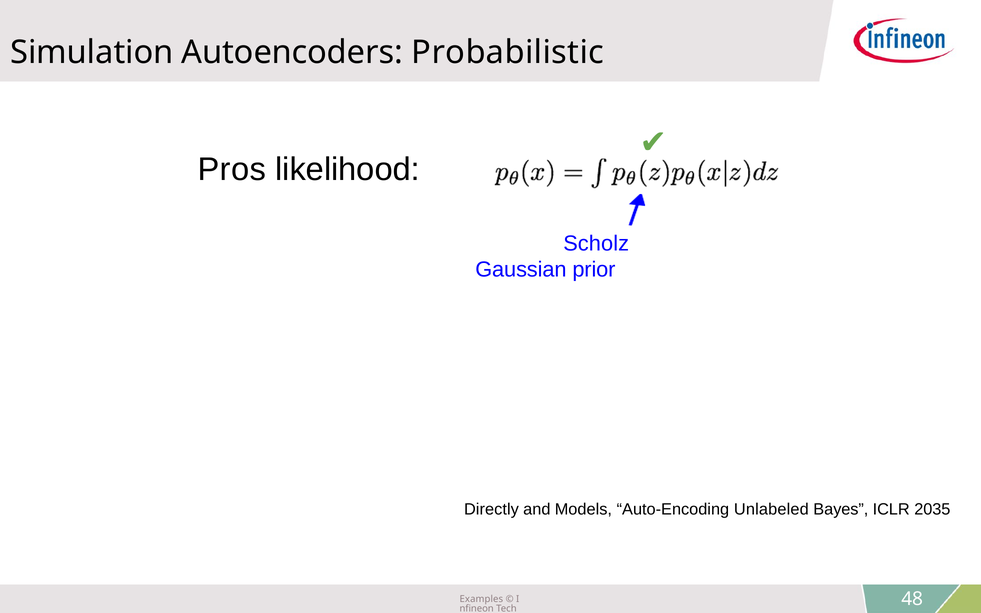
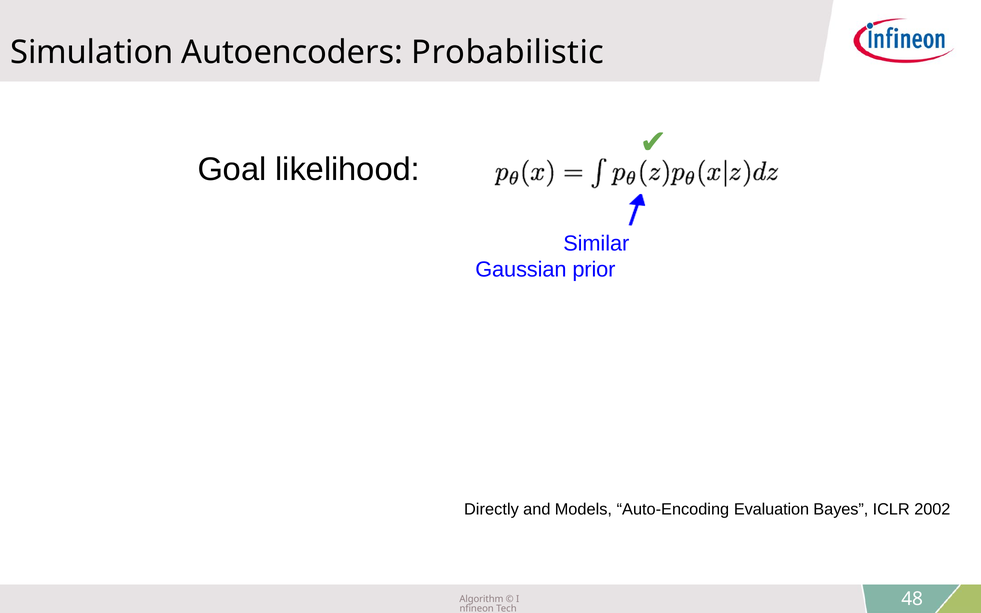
Pros: Pros -> Goal (232, 169)
Scholz: Scholz -> Similar (596, 243)
Unlabeled: Unlabeled -> Evaluation (772, 509)
2035: 2035 -> 2002 (932, 509)
Examples: Examples -> Algorithm (481, 599)
